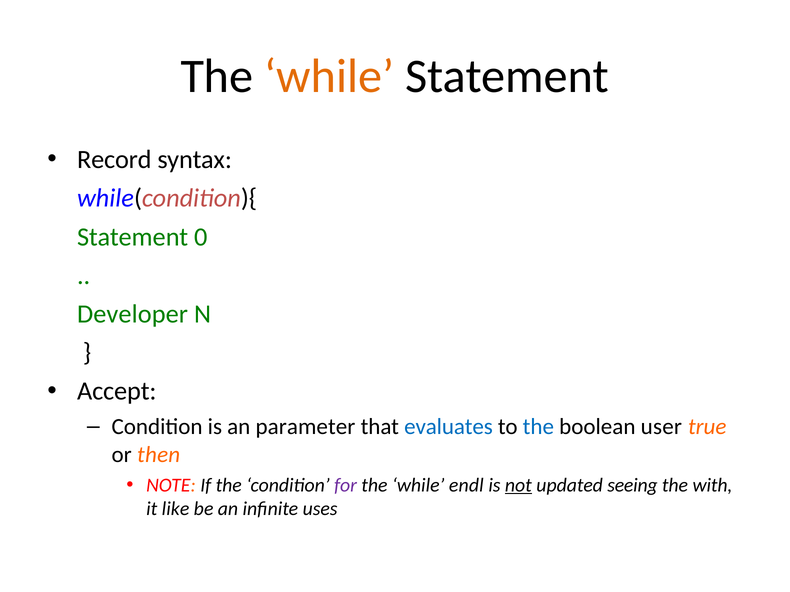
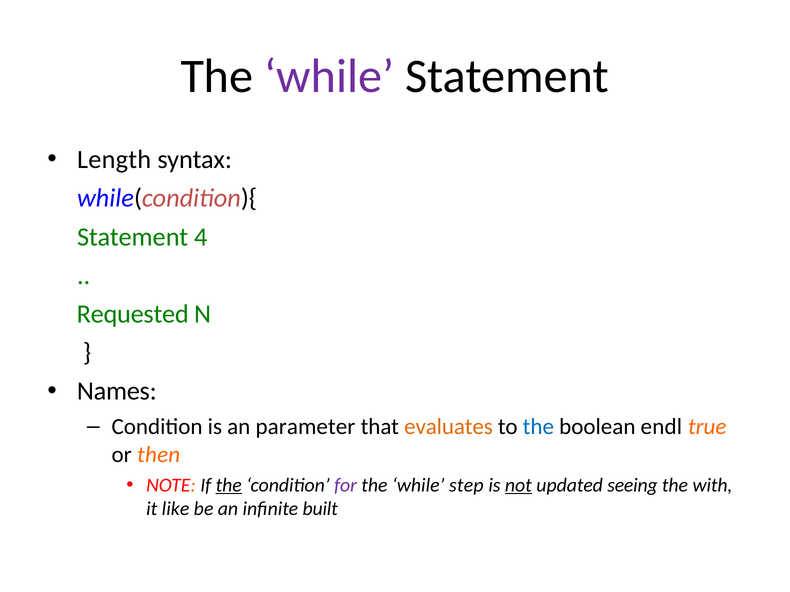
while colour: orange -> purple (329, 76)
Record: Record -> Length (114, 160)
0: 0 -> 4 (201, 237)
Developer: Developer -> Requested (133, 314)
Accept: Accept -> Names (117, 392)
evaluates colour: blue -> orange (448, 427)
user: user -> endl (661, 427)
the underline: none -> present (229, 486)
endl: endl -> step (466, 486)
uses: uses -> built (320, 509)
